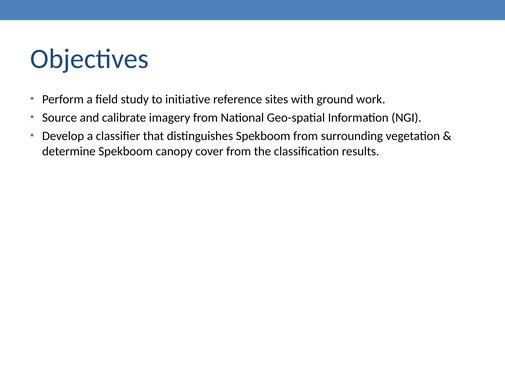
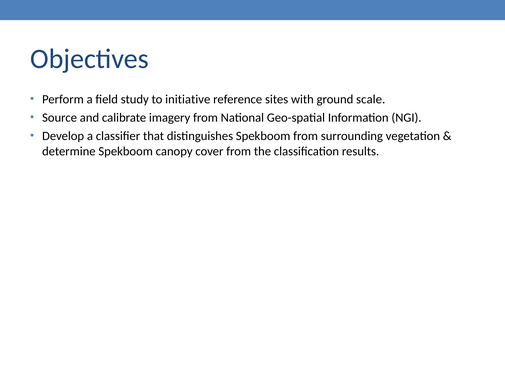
work: work -> scale (371, 99)
